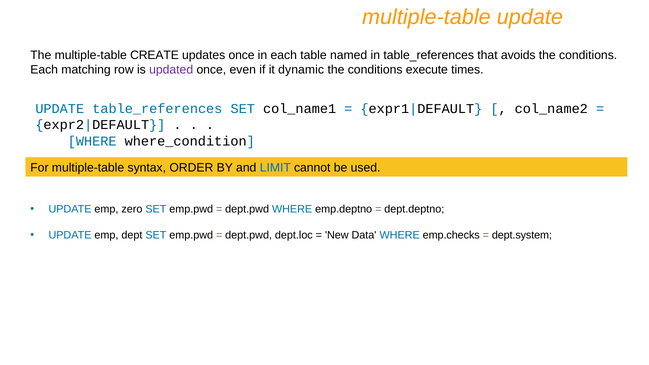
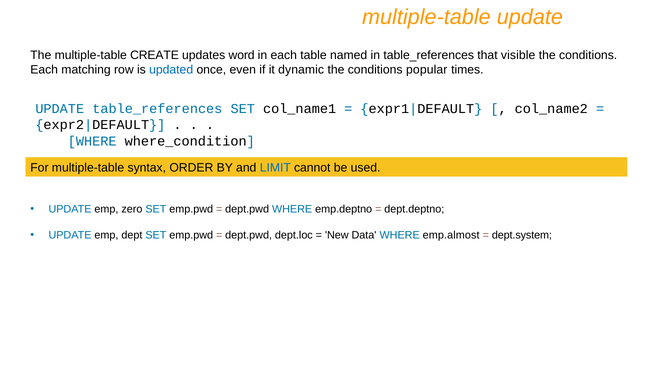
updates once: once -> word (242, 55)
avoids: avoids -> visible (518, 55)
updated colour: purple -> blue (171, 70)
execute: execute -> popular (427, 70)
emp.checks: emp.checks -> emp.almost (451, 235)
